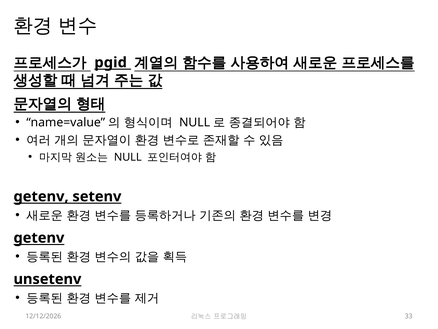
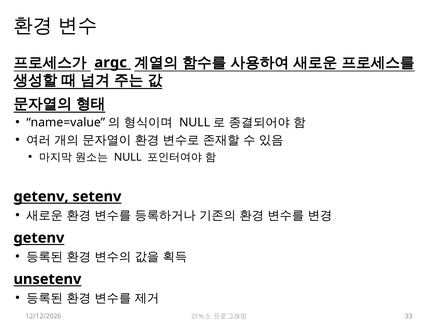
pgid: pgid -> argc (111, 62)
